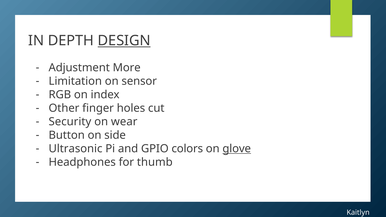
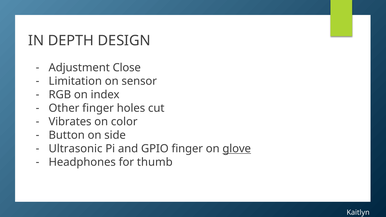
DESIGN underline: present -> none (124, 41)
More: More -> Close (127, 68)
Security: Security -> Vibrates (70, 122)
wear: wear -> color (124, 122)
GPIO colors: colors -> finger (187, 149)
